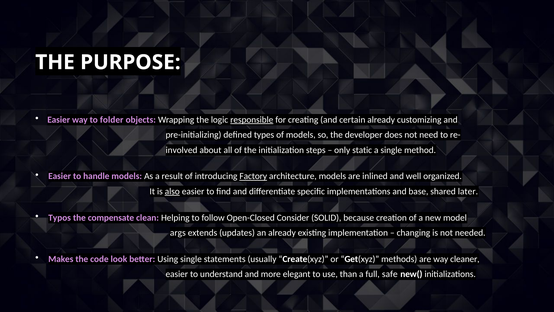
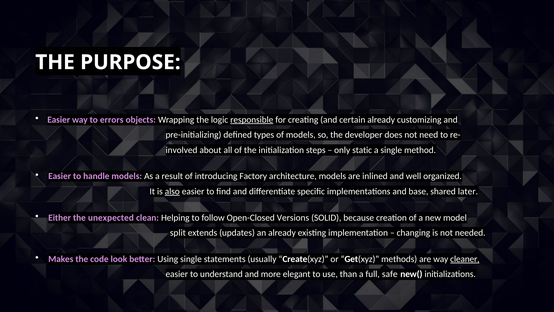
folder: folder -> errors (112, 120)
Factory underline: present -> none (253, 176)
Typos: Typos -> Either (60, 217)
compensate: compensate -> unexpected (111, 217)
Consider: Consider -> Versions (293, 217)
args: args -> split (178, 233)
cleaner underline: none -> present (465, 259)
